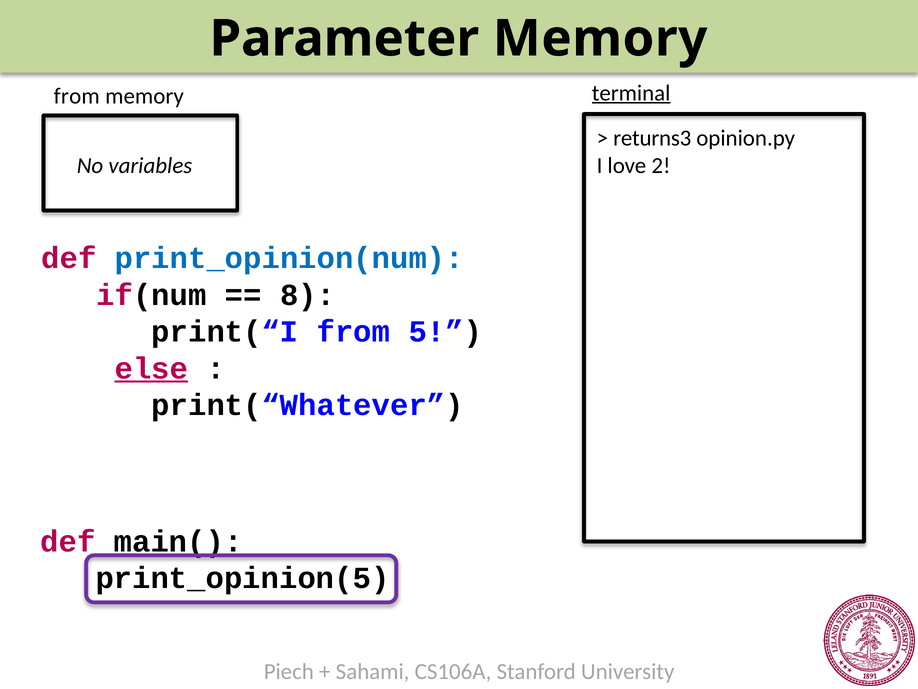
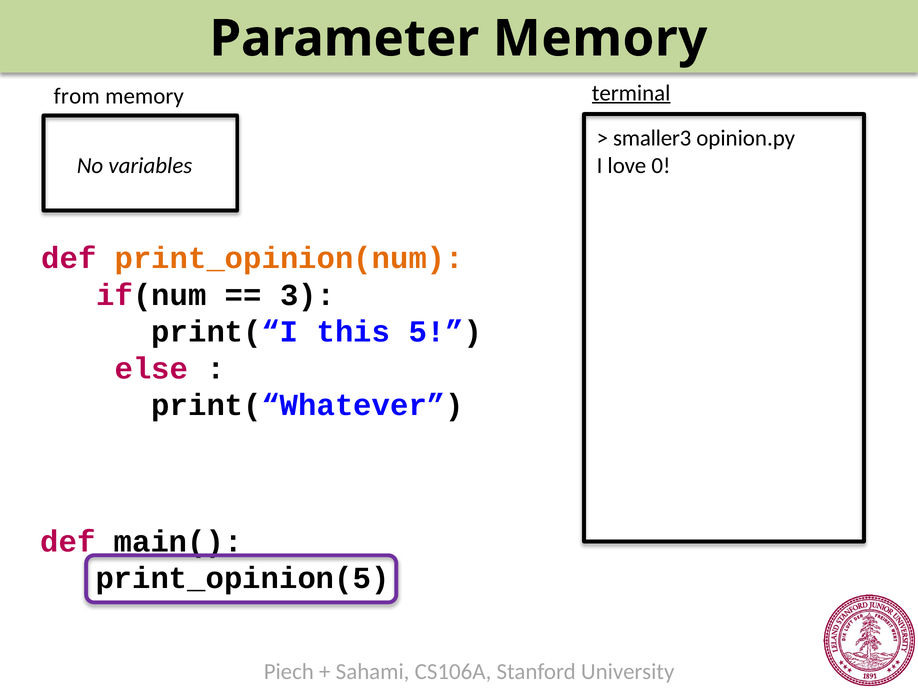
returns3: returns3 -> smaller3 (652, 138)
2: 2 -> 0 (661, 165)
print_opinion(num colour: blue -> orange (289, 258)
8: 8 -> 3 (308, 295)
print(“I from: from -> this (353, 331)
else underline: present -> none (151, 368)
